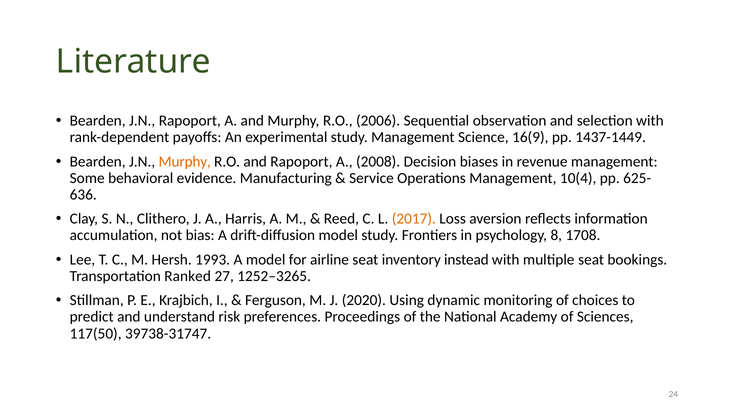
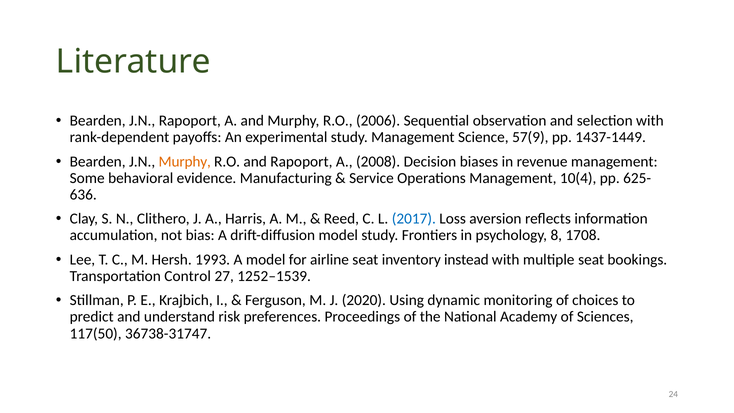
16(9: 16(9 -> 57(9 (530, 137)
2017 colour: orange -> blue (414, 219)
Ranked: Ranked -> Control (188, 276)
1252–3265: 1252–3265 -> 1252–1539 (274, 276)
39738-31747: 39738-31747 -> 36738-31747 (168, 333)
